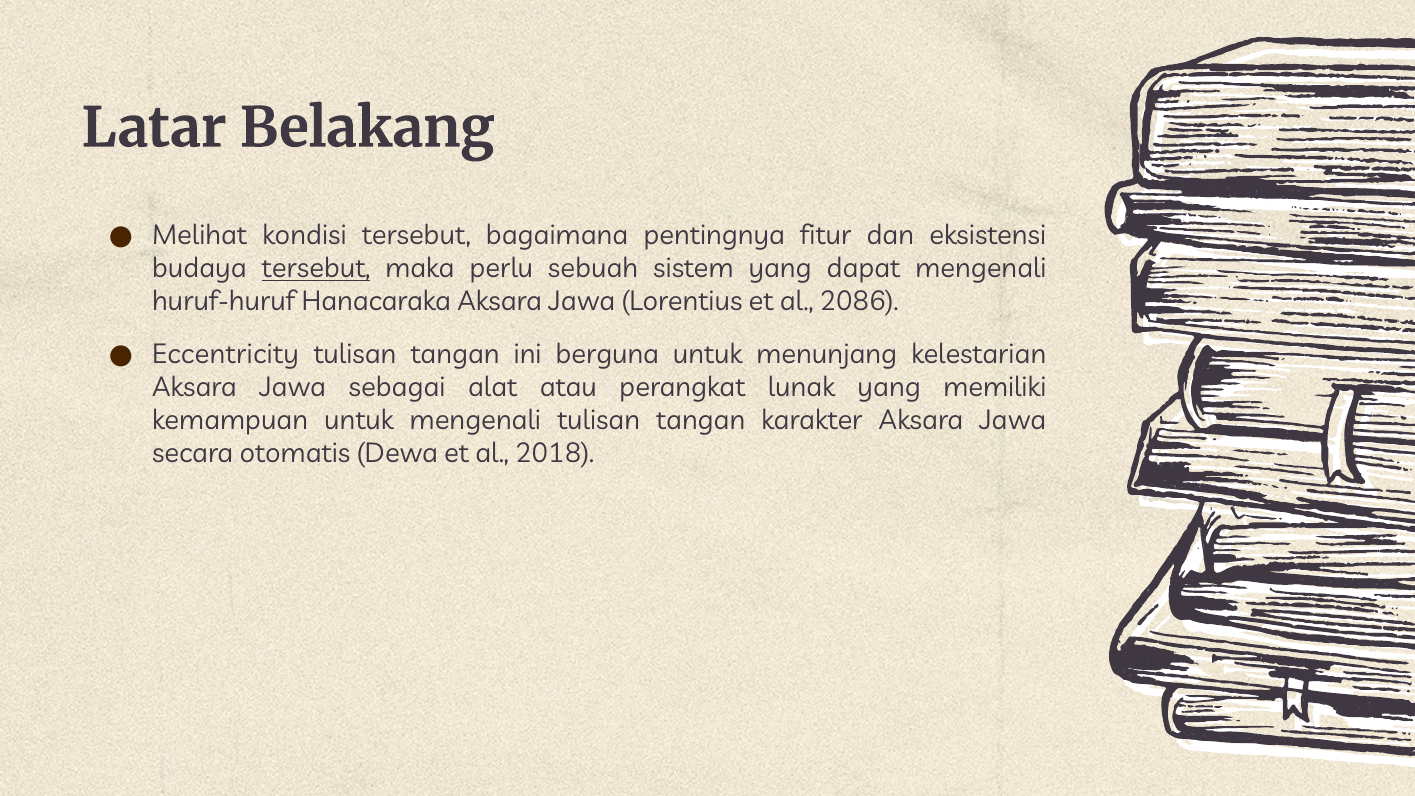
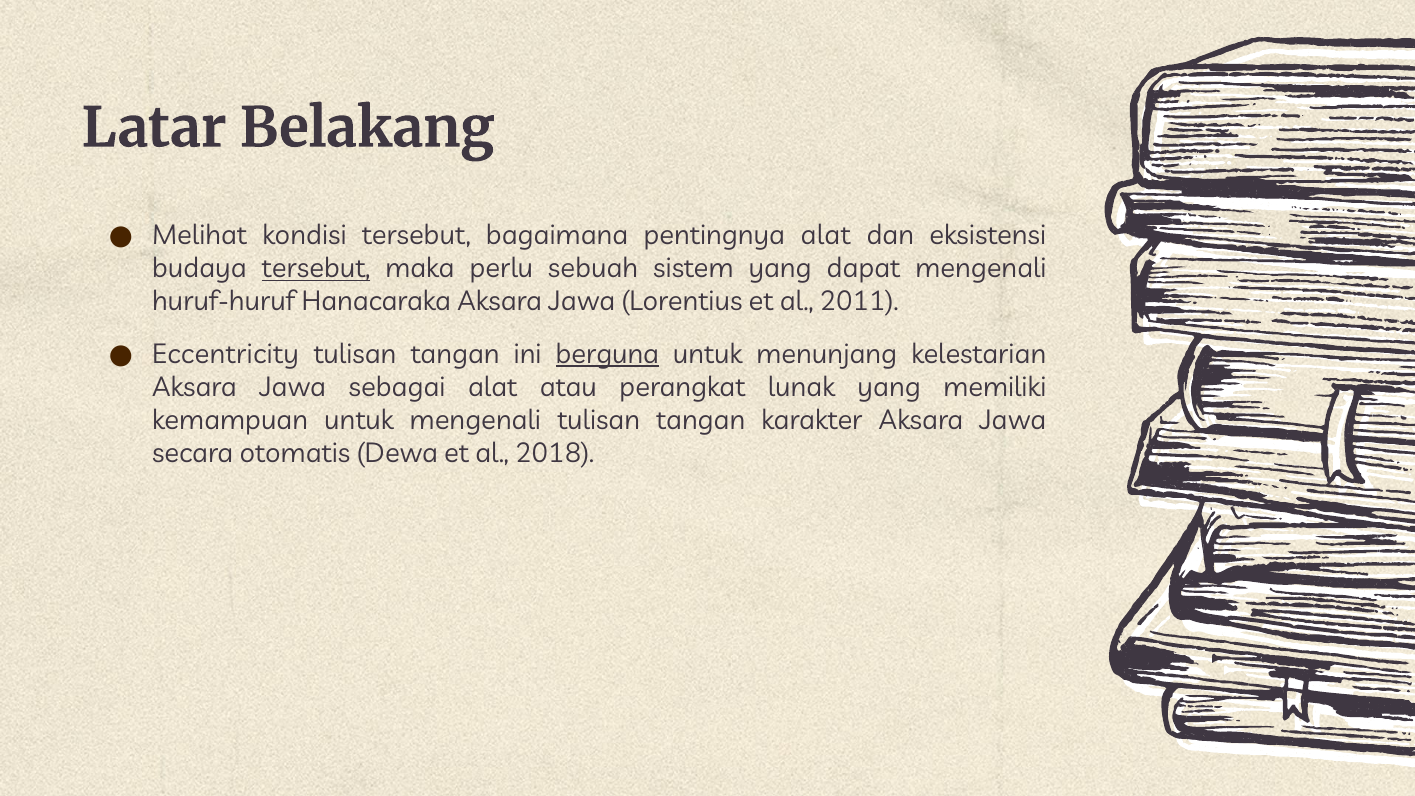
pentingnya fitur: fitur -> alat (826, 236)
2086: 2086 -> 2011 (859, 302)
berguna underline: none -> present (607, 354)
